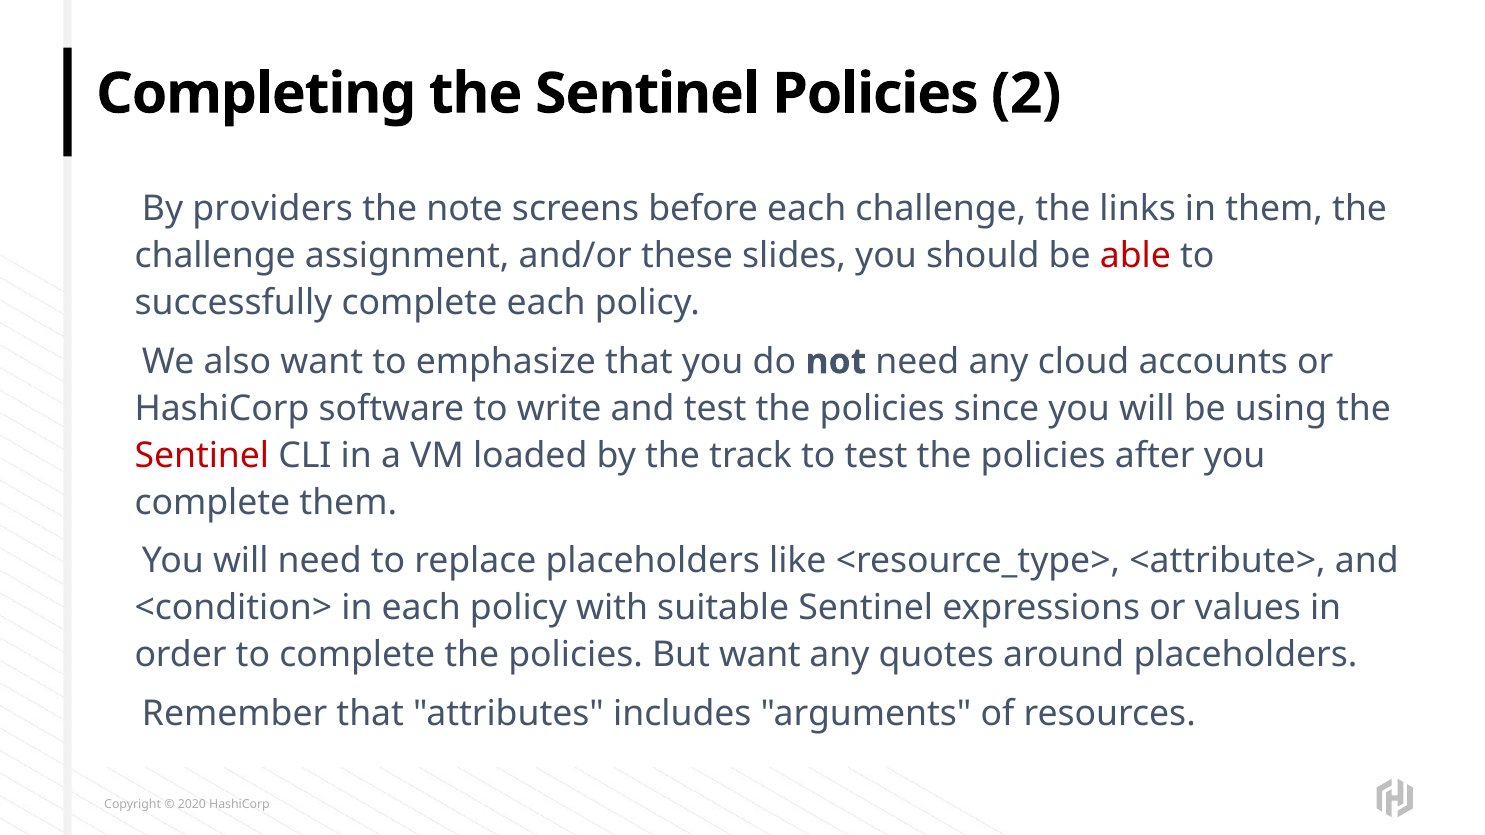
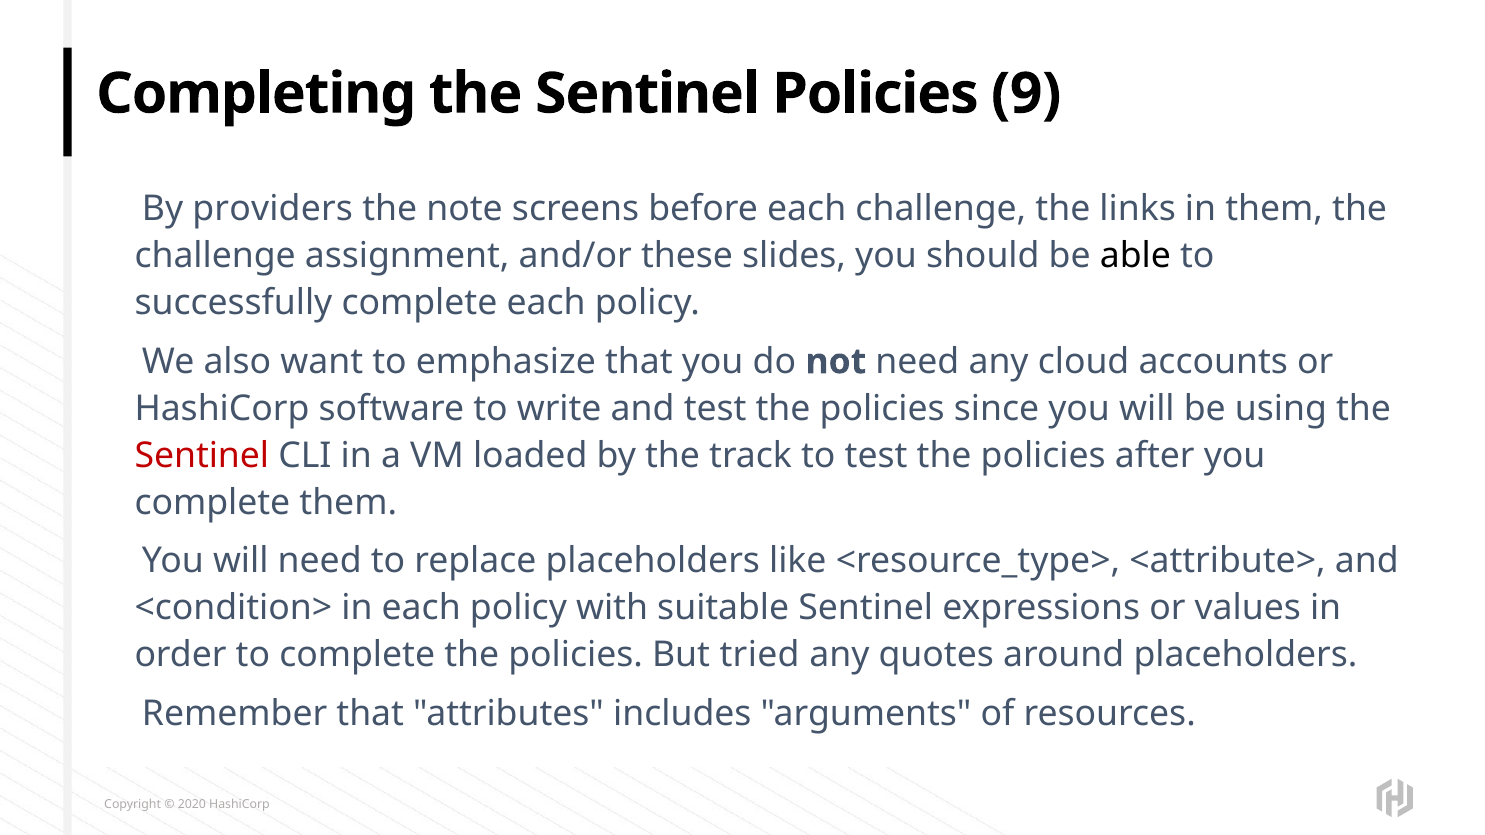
2: 2 -> 9 (1026, 94)
able colour: red -> black (1135, 256)
But want: want -> tried (760, 655)
